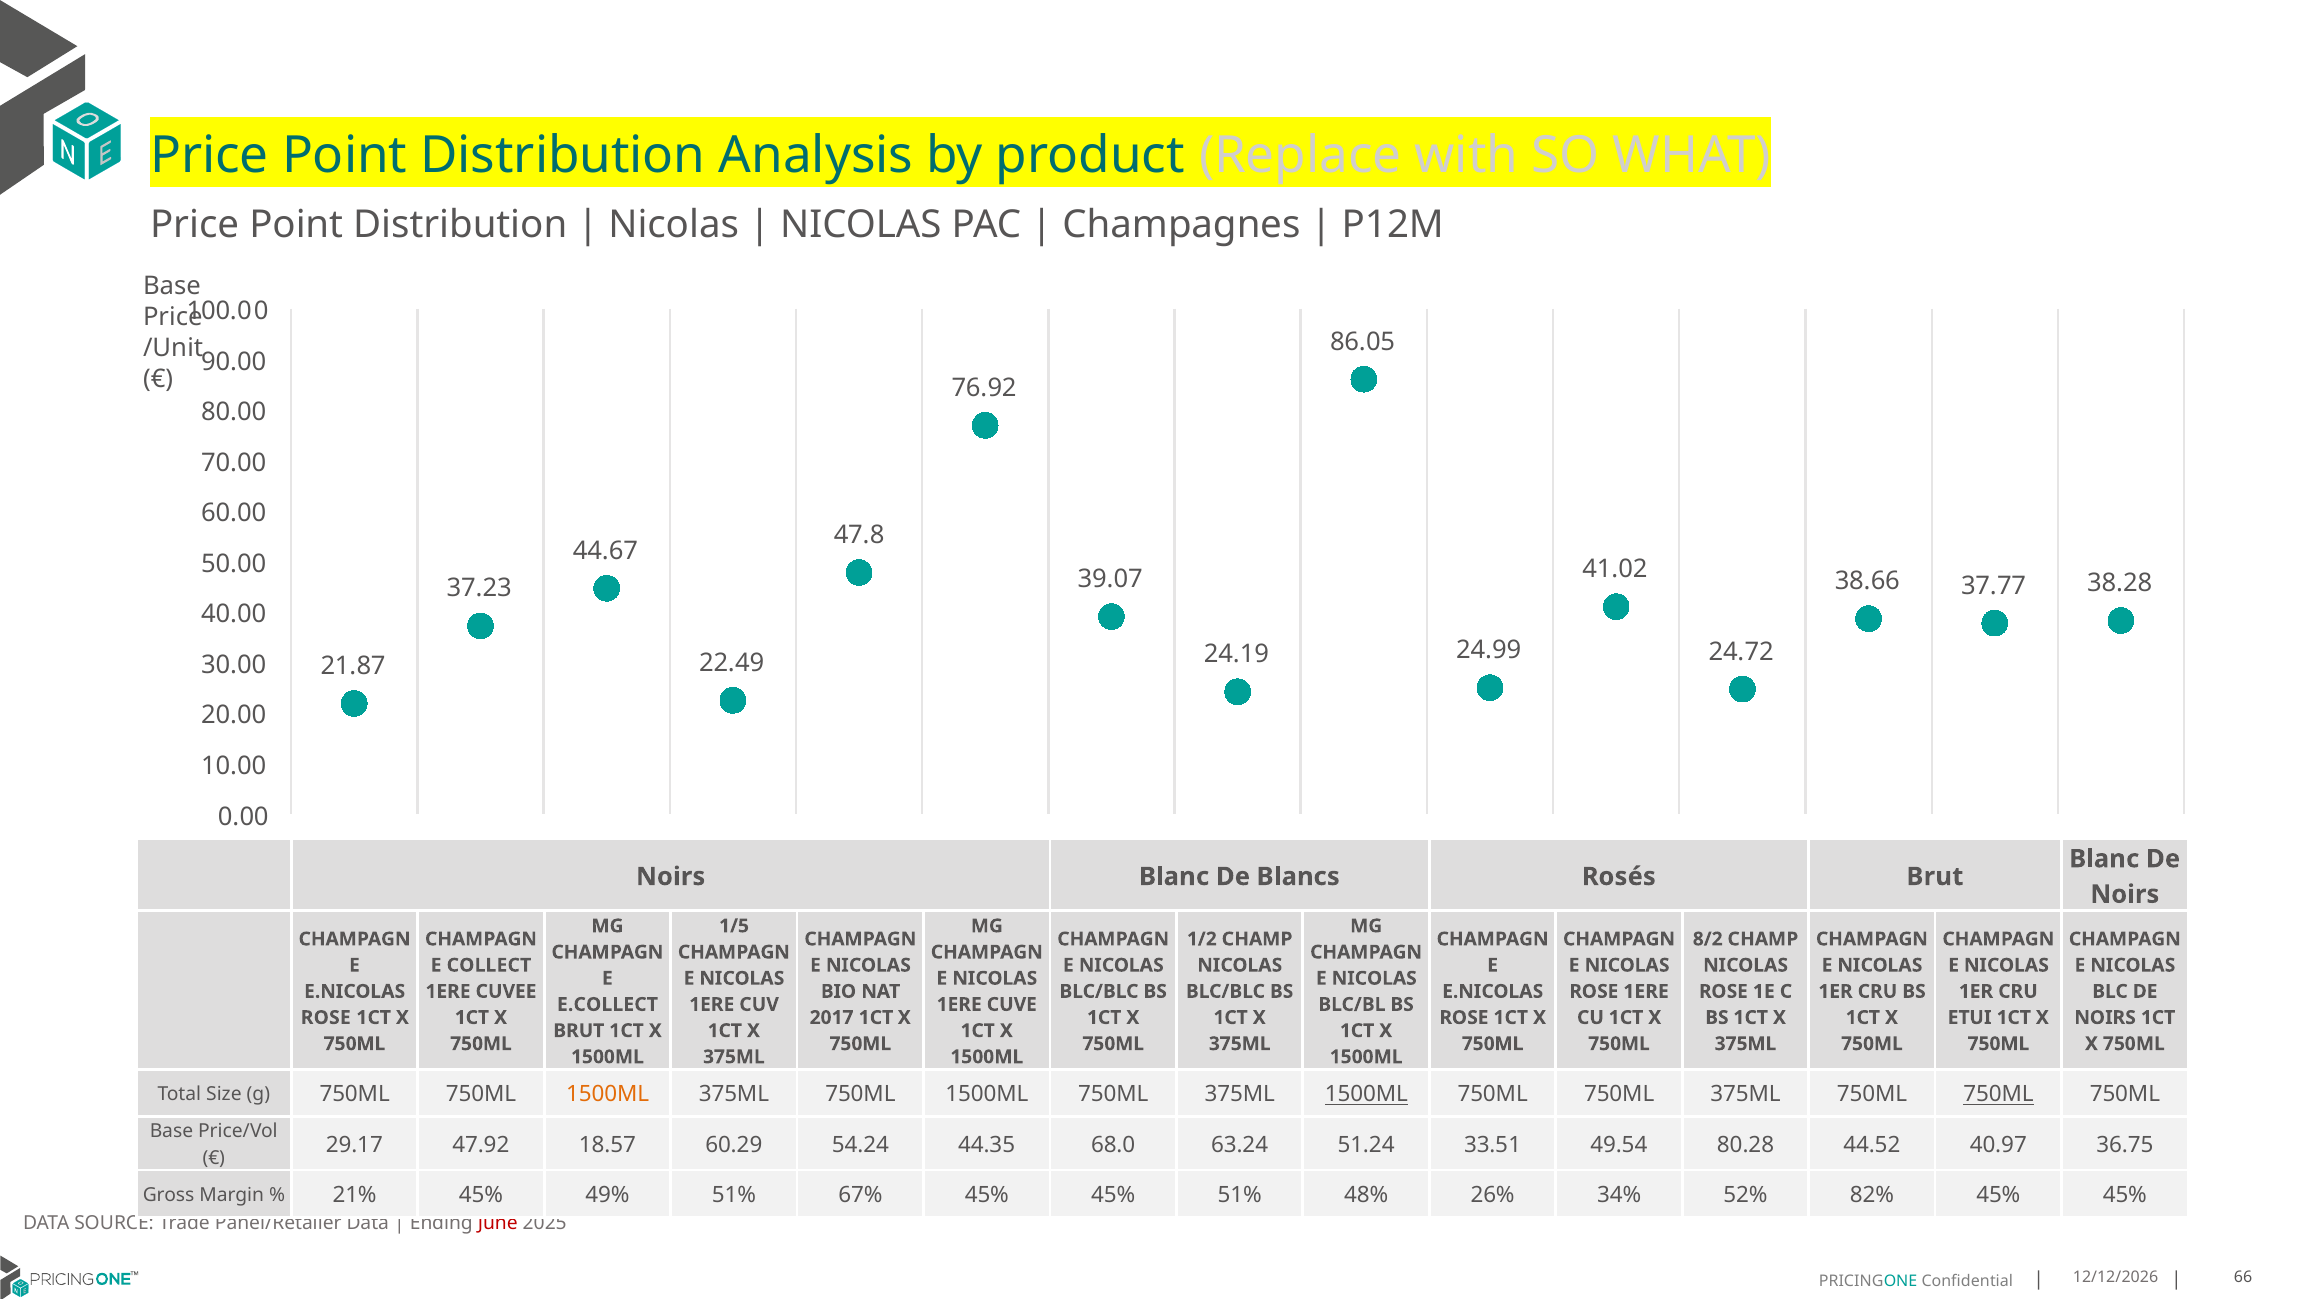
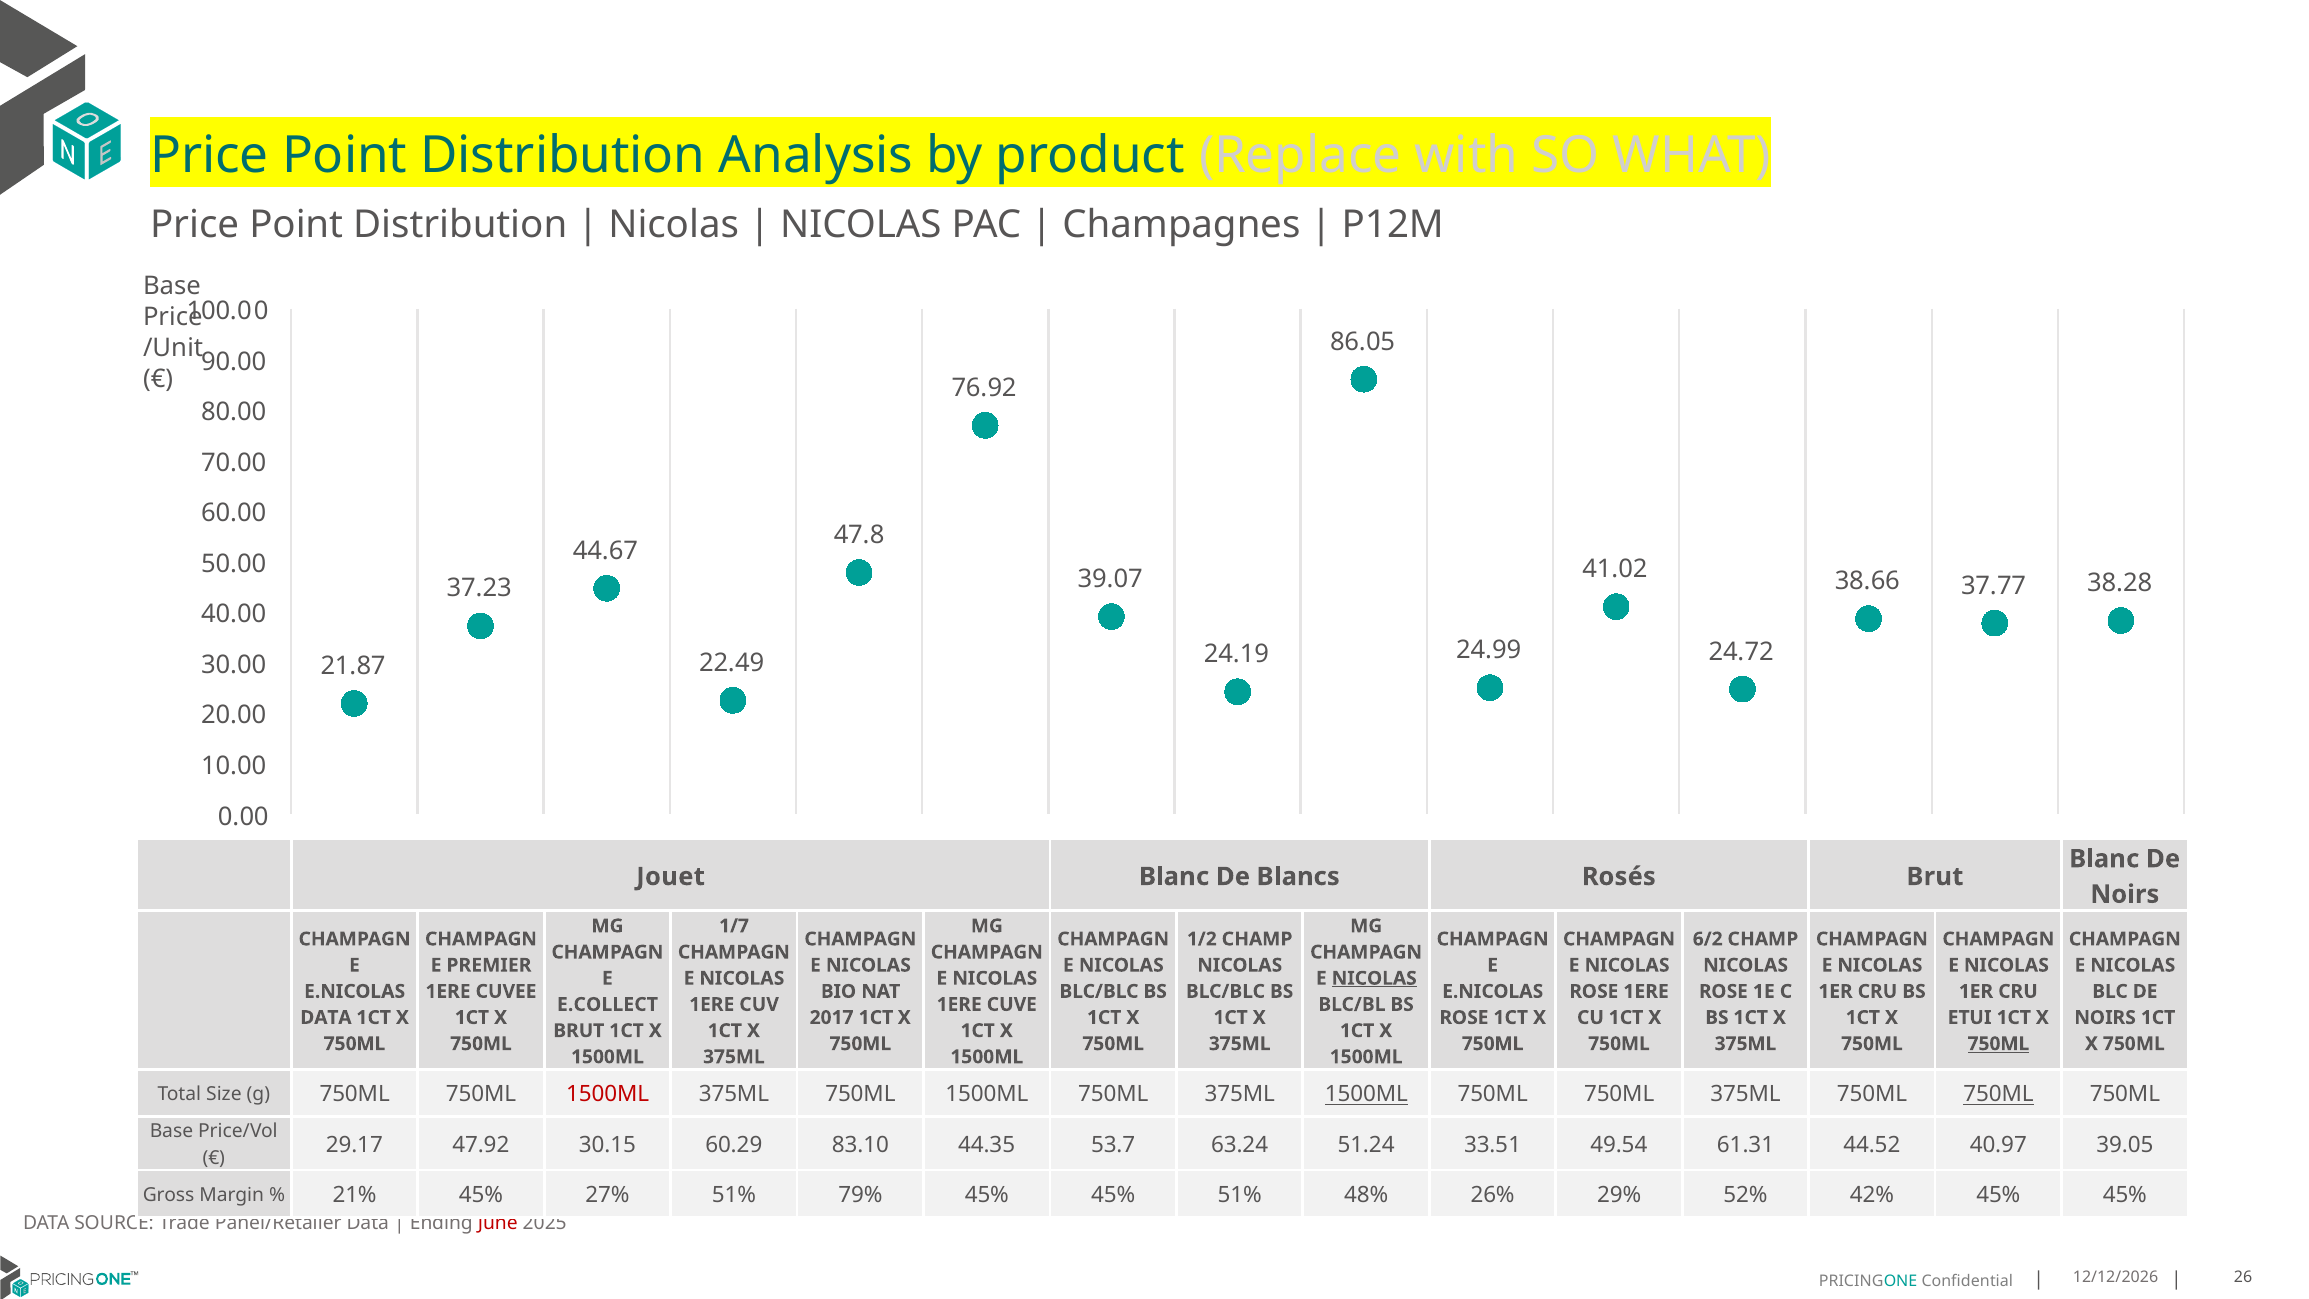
Noirs: Noirs -> Jouet (671, 877)
1/5: 1/5 -> 1/7 (734, 926)
8/2: 8/2 -> 6/2 (1708, 939)
COLLECT: COLLECT -> PREMIER (489, 965)
NICOLAS underline: none -> present (1374, 978)
ROSE: ROSE -> DATA (326, 1018)
750ML underline: none -> present (1998, 1044)
1500ML colour: orange -> red (608, 1094)
18.57: 18.57 -> 30.15 (607, 1145)
54.24: 54.24 -> 83.10 (860, 1145)
68.0: 68.0 -> 53.7 (1113, 1145)
80.28: 80.28 -> 61.31 (1746, 1145)
36.75: 36.75 -> 39.05 (2125, 1145)
49%: 49% -> 27% (608, 1195)
67%: 67% -> 79% (860, 1195)
34%: 34% -> 29% (1619, 1195)
82%: 82% -> 42% (1872, 1195)
66: 66 -> 26 (2243, 1277)
